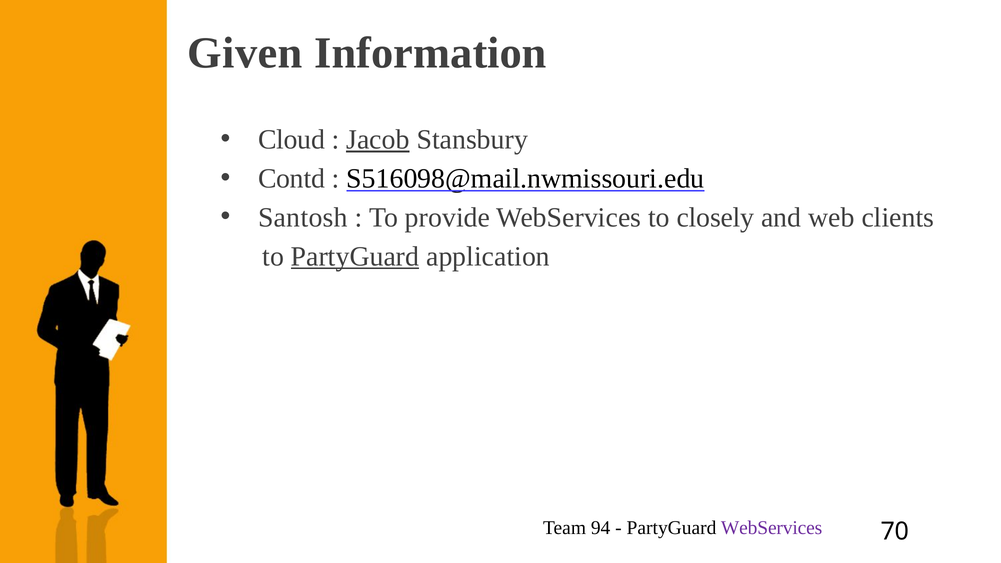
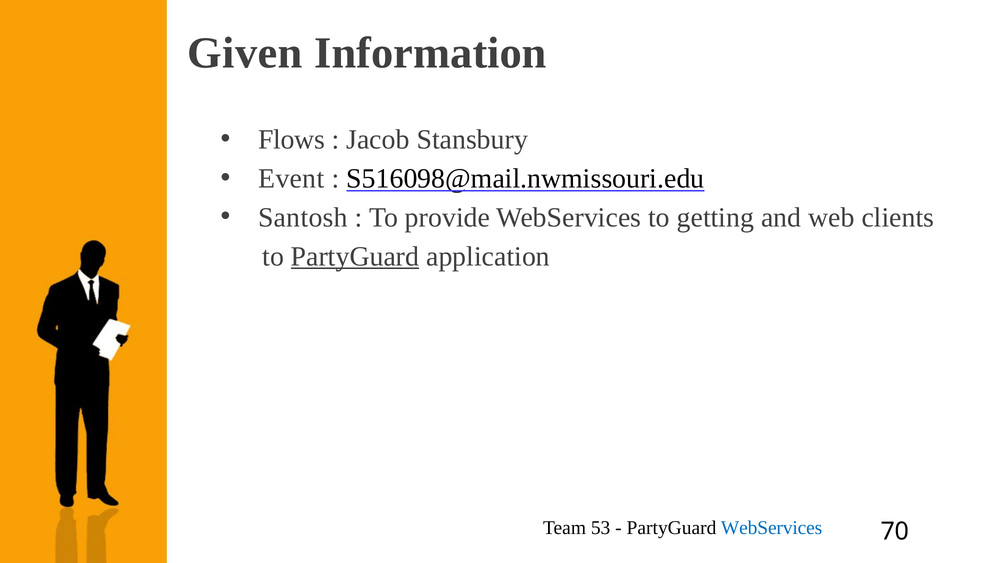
Cloud: Cloud -> Flows (292, 140)
Jacob underline: present -> none (378, 140)
Contd: Contd -> Event (291, 178)
closely: closely -> getting (715, 217)
94: 94 -> 53 (601, 528)
WebServices colour: purple -> blue (772, 528)
